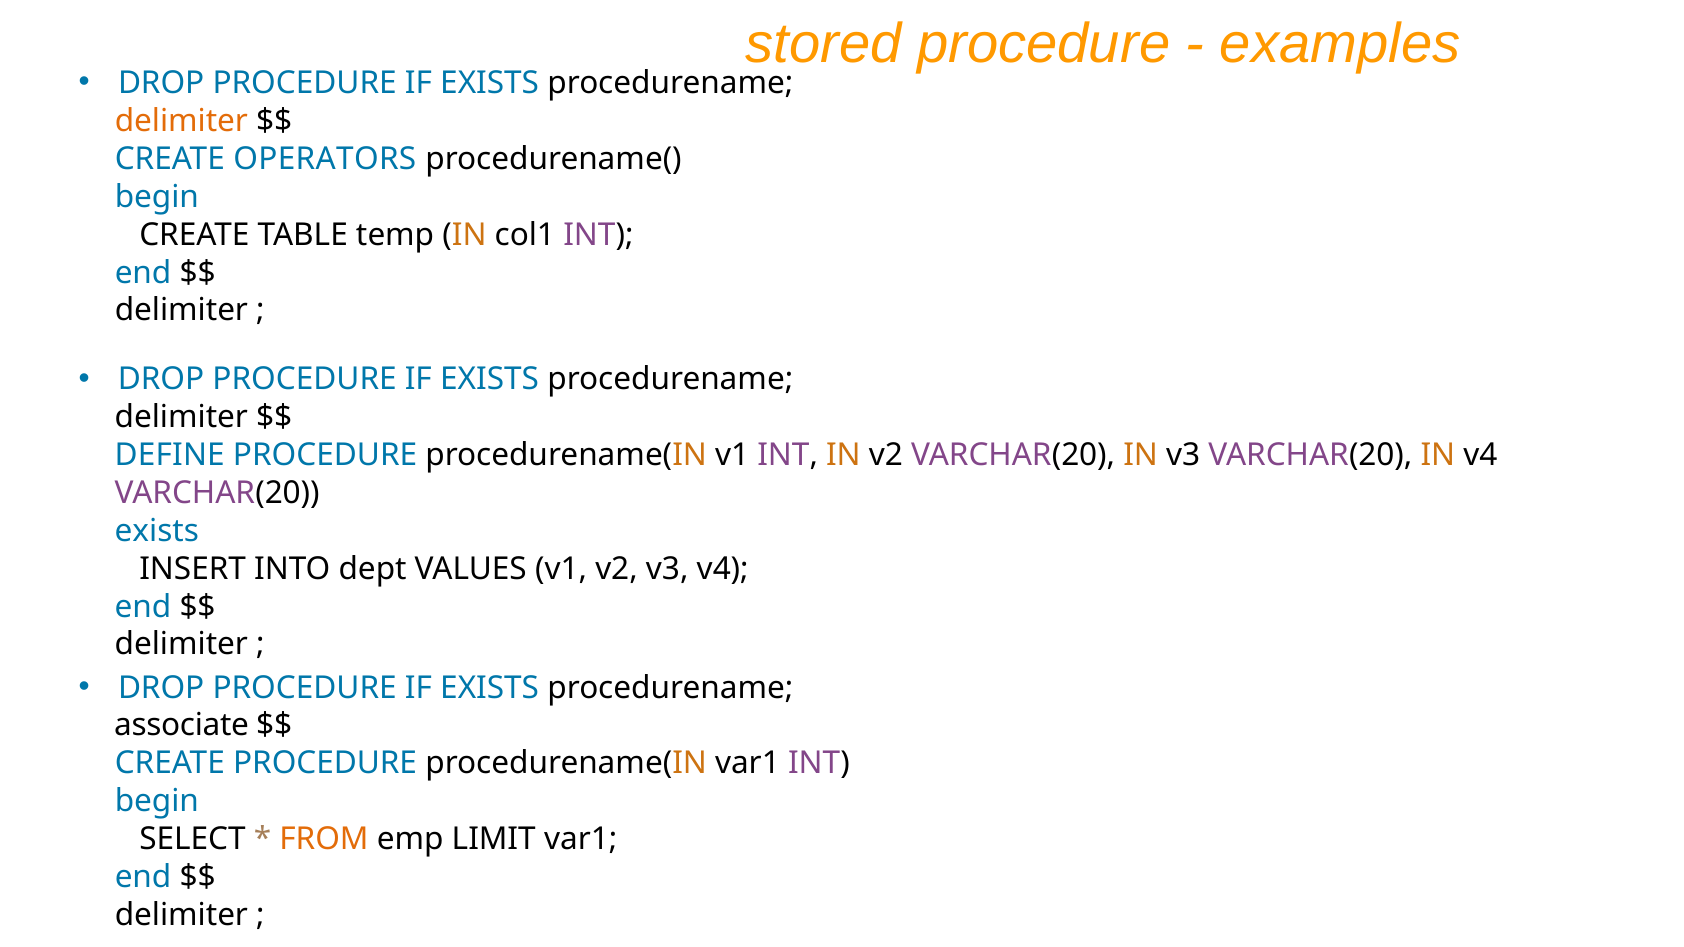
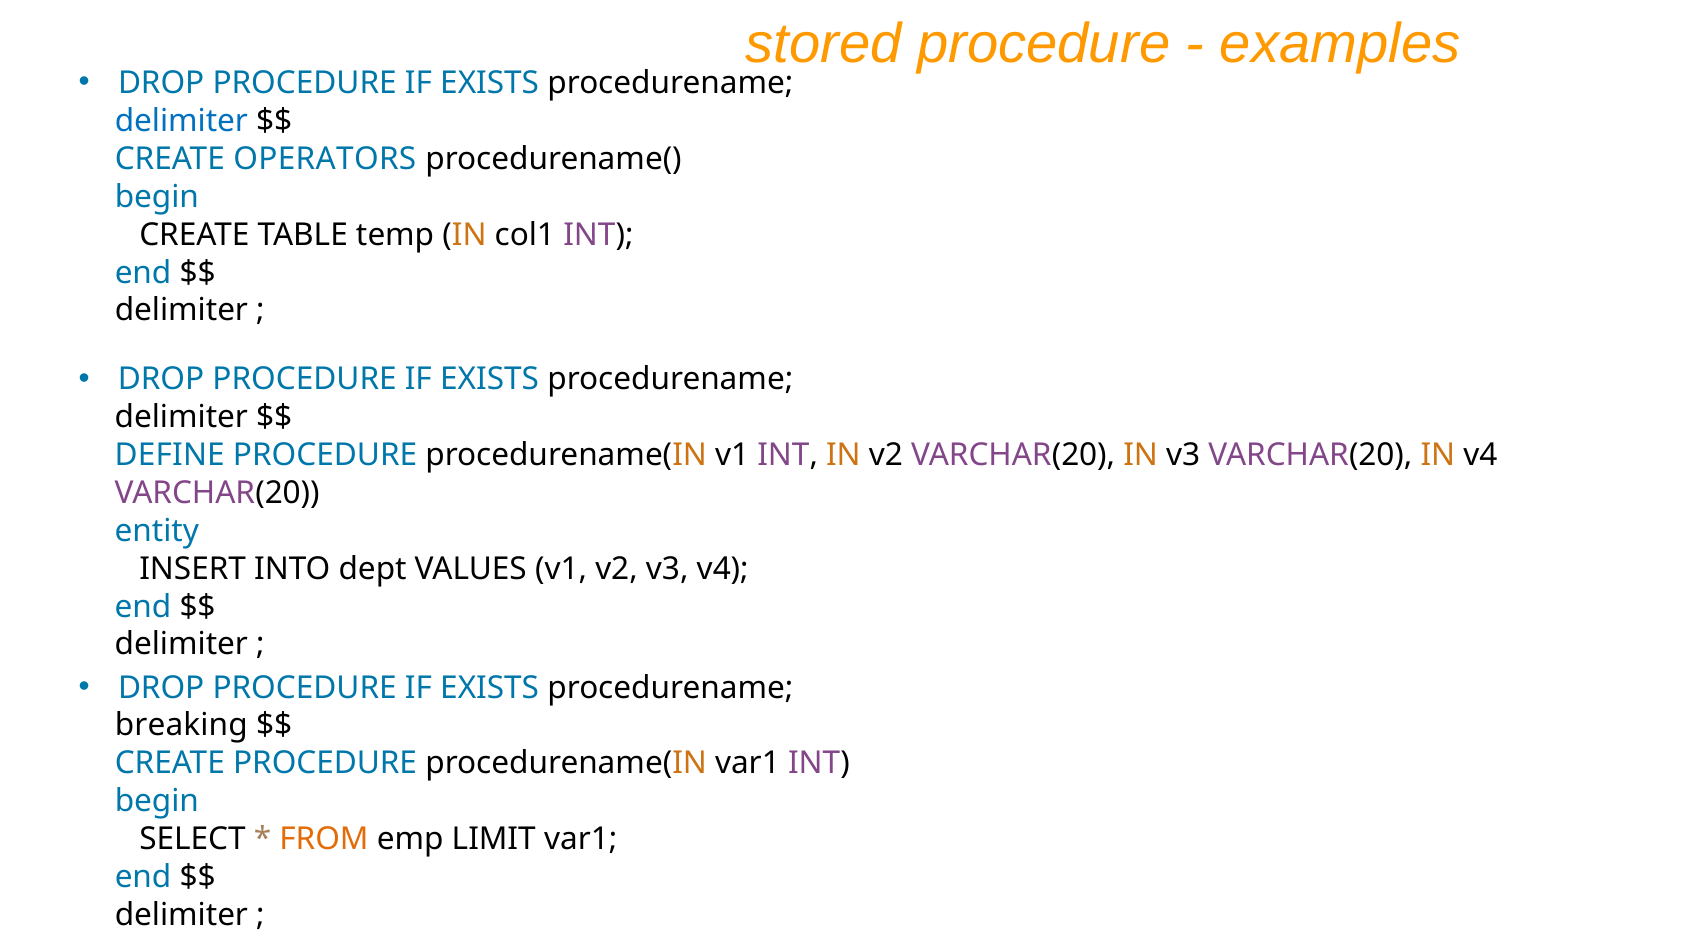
delimiter colour: orange -> blue (181, 121)
exists: exists -> entity (157, 531)
associate: associate -> breaking (181, 726)
